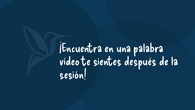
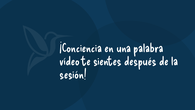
¡Encuentra: ¡Encuentra -> ¡Conciencia (81, 48)
